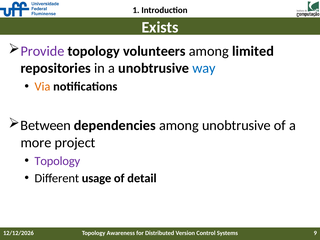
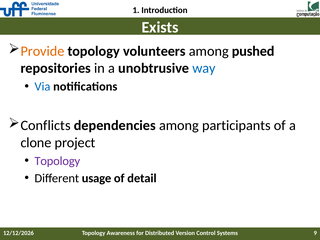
Provide colour: purple -> orange (42, 51)
limited: limited -> pushed (253, 51)
Via colour: orange -> blue (42, 87)
Between: Between -> Conflicts (46, 125)
among unobtrusive: unobtrusive -> participants (236, 125)
more: more -> clone (36, 143)
